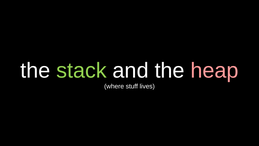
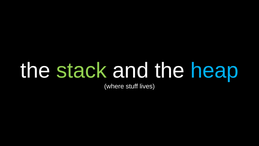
heap colour: pink -> light blue (215, 70)
